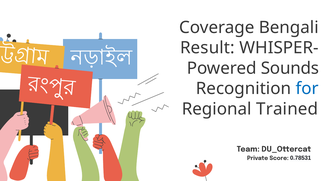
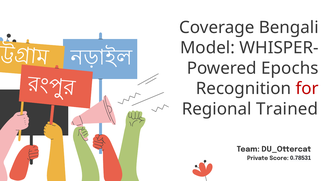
Result: Result -> Model (207, 48)
Sounds: Sounds -> Epochs (290, 68)
for colour: blue -> red (307, 89)
